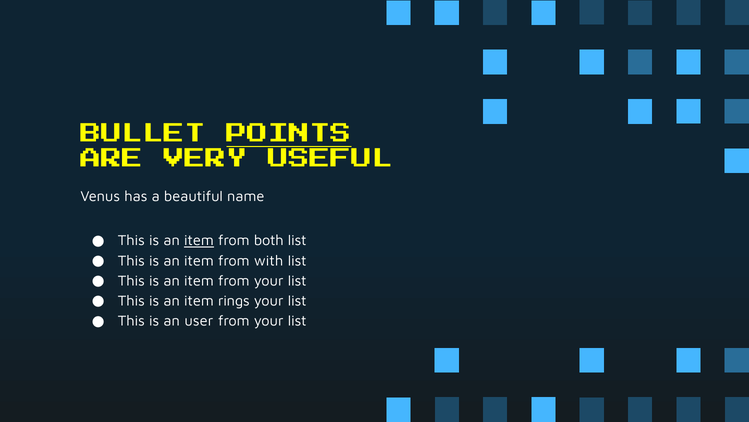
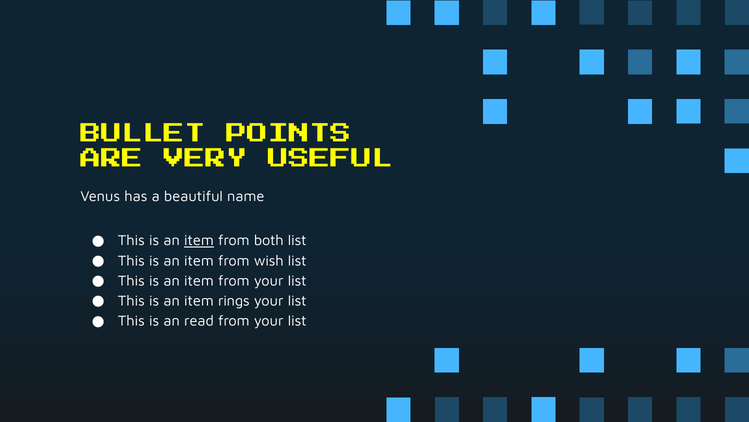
POINTS underline: present -> none (289, 137)
with: with -> wish (269, 260)
user: user -> read (199, 321)
